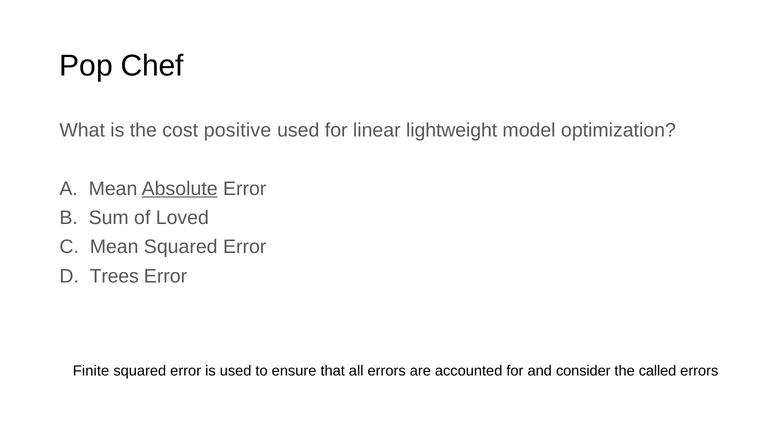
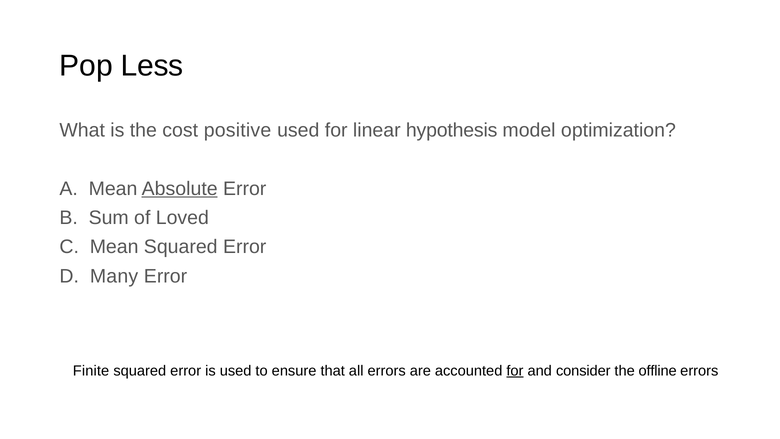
Chef: Chef -> Less (152, 66)
lightweight: lightweight -> hypothesis (452, 130)
Trees: Trees -> Many (114, 276)
for underline: none -> present (515, 370)
called: called -> offline (658, 370)
